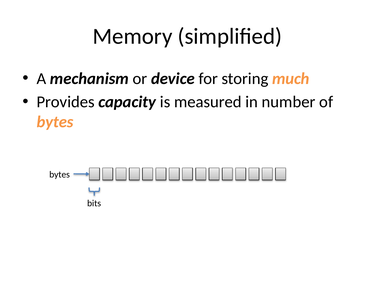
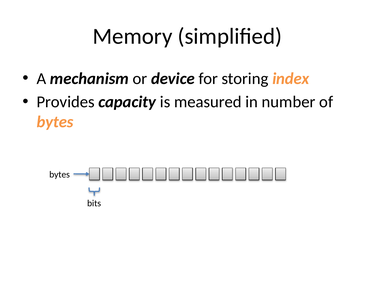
much: much -> index (291, 79)
